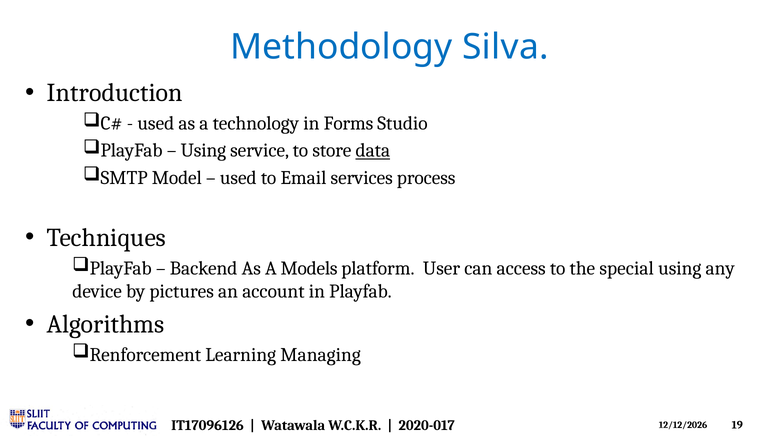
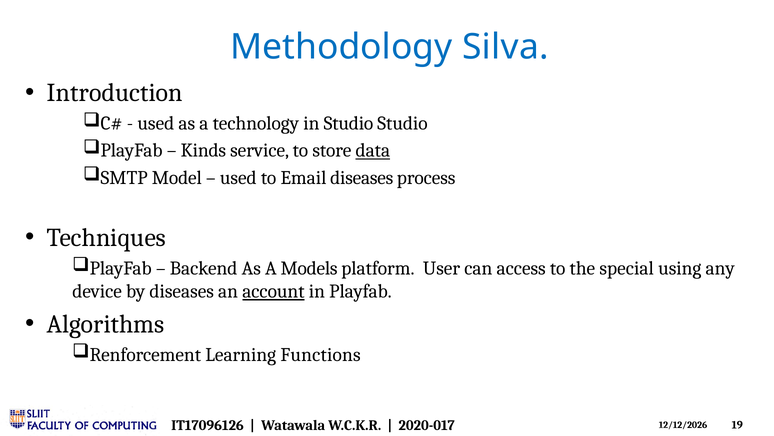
in Forms: Forms -> Studio (348, 123)
Using: Using -> Kinds (203, 150)
Email services: services -> diseases (362, 177)
by pictures: pictures -> diseases (182, 291)
account underline: none -> present (273, 291)
Managing: Managing -> Functions (321, 354)
